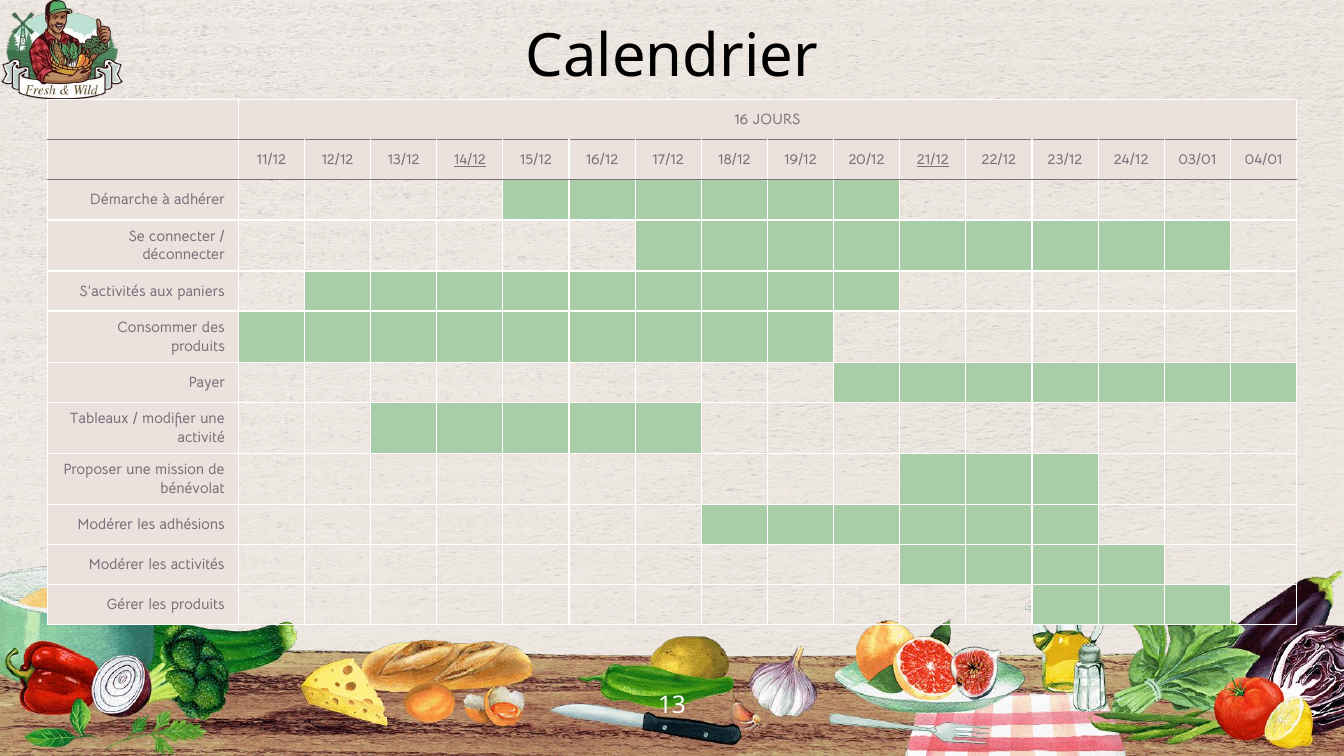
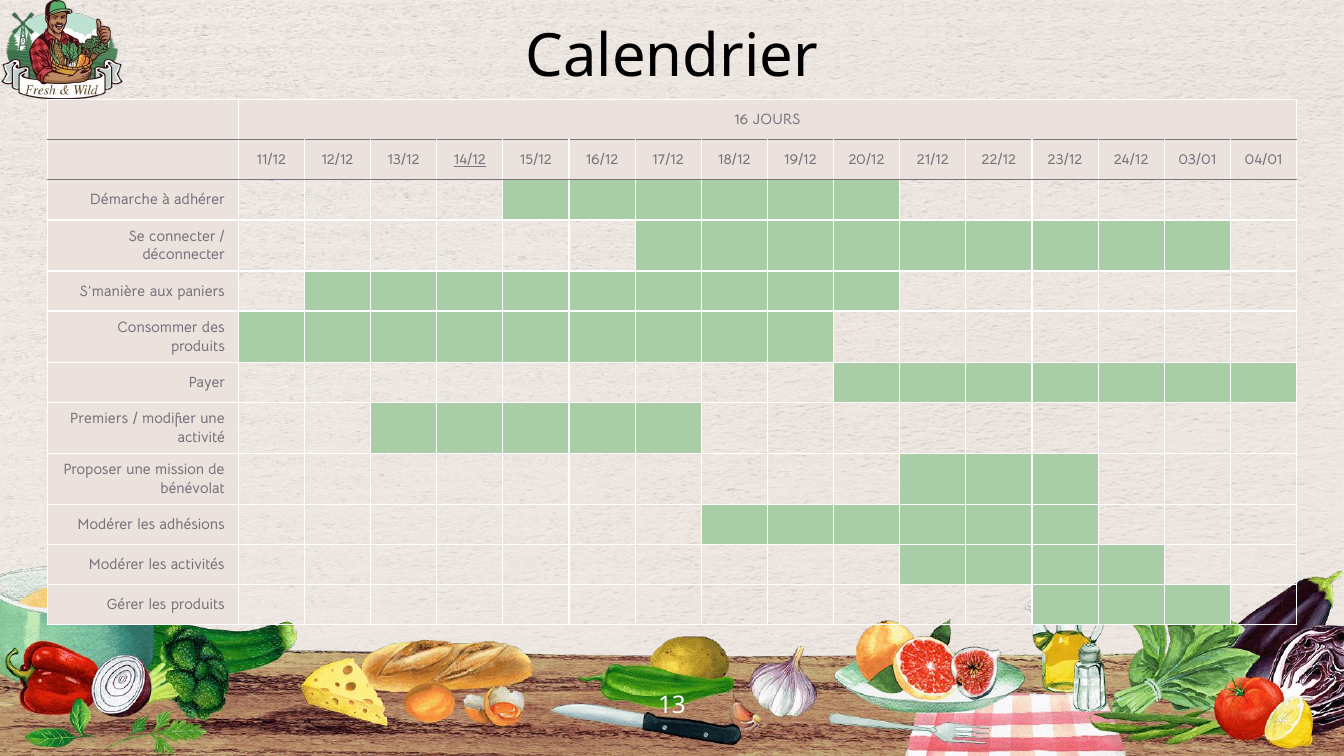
21/12 underline: present -> none (933, 160)
S’activités: S’activités -> S’manière (112, 291)
Tableaux: Tableaux -> Premiers (99, 419)
